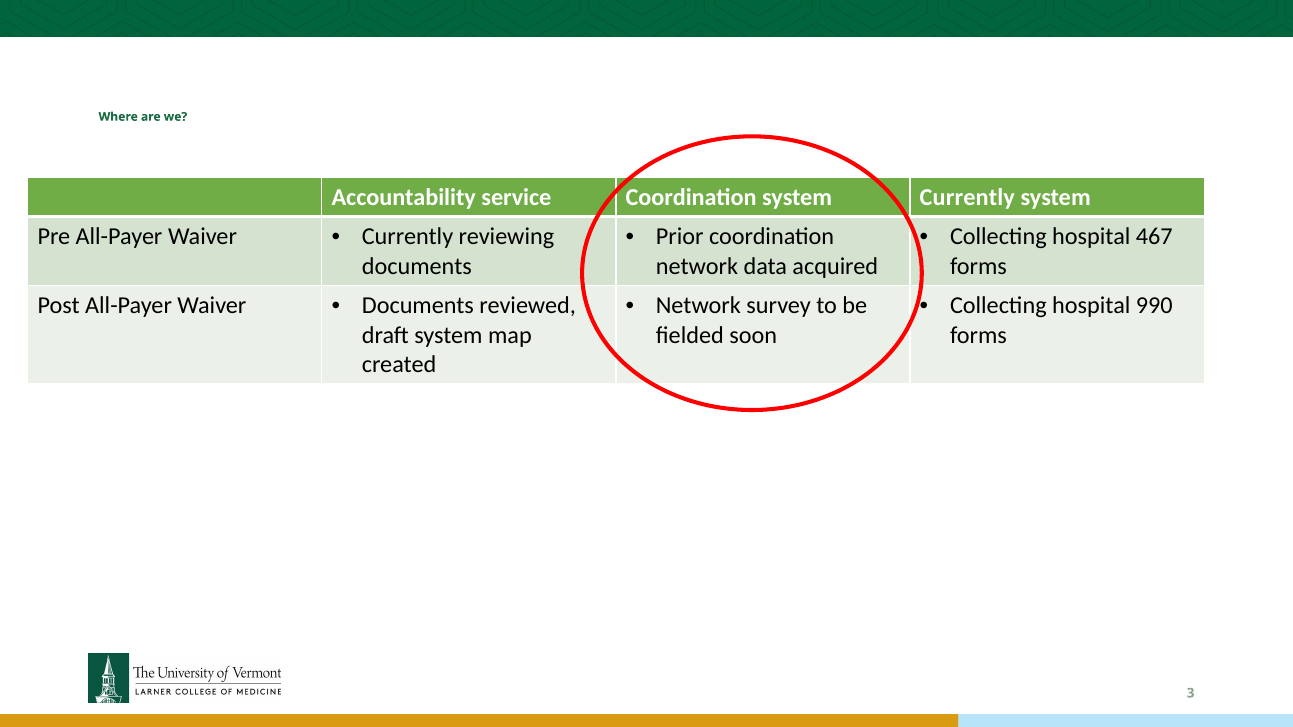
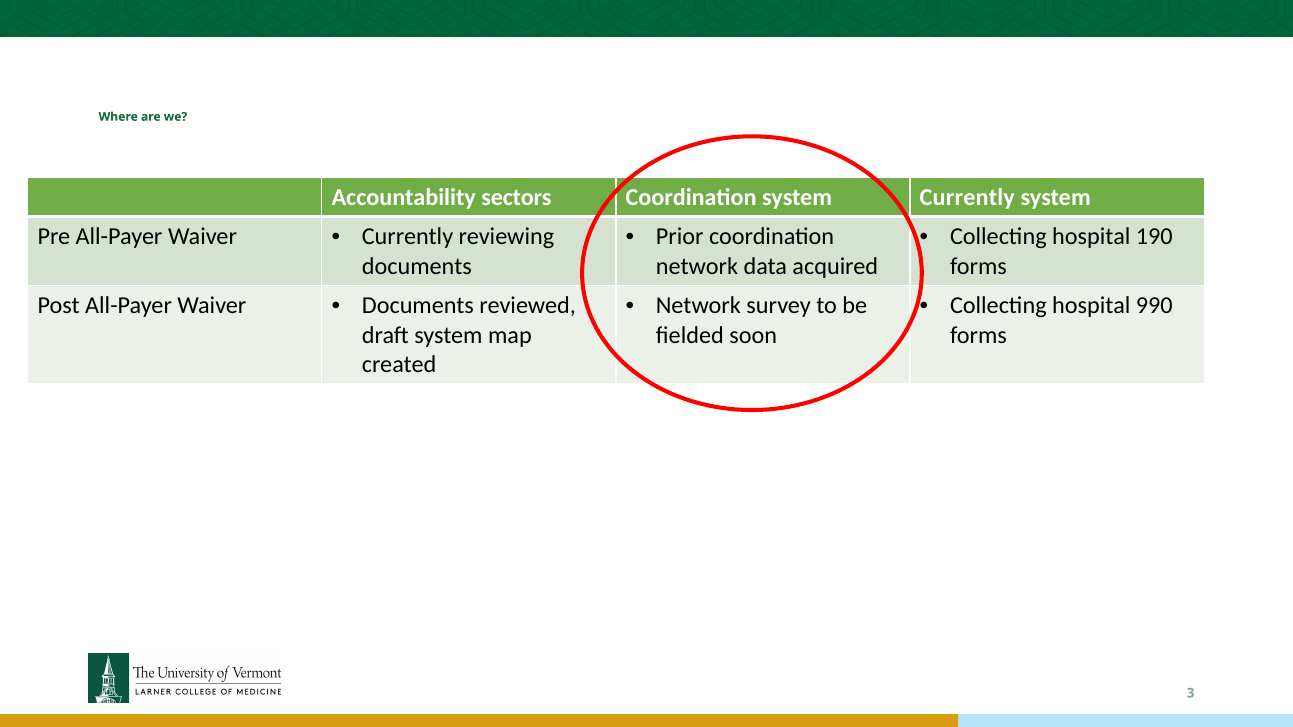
service: service -> sectors (517, 197)
467: 467 -> 190 (1154, 237)
